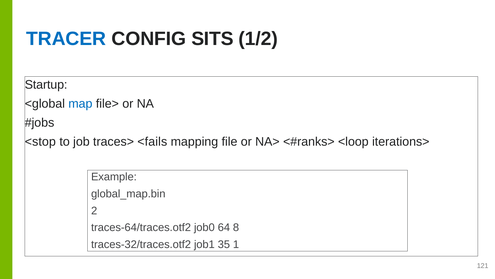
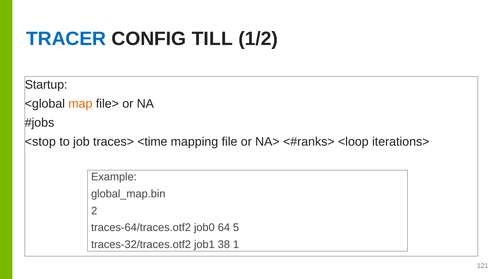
SITS: SITS -> TILL (212, 39)
map colour: blue -> orange (80, 104)
<fails: <fails -> <time (152, 141)
8: 8 -> 5 (236, 227)
35: 35 -> 38 (224, 244)
